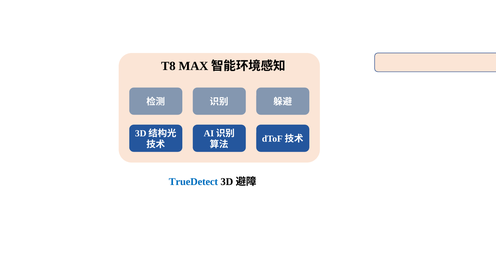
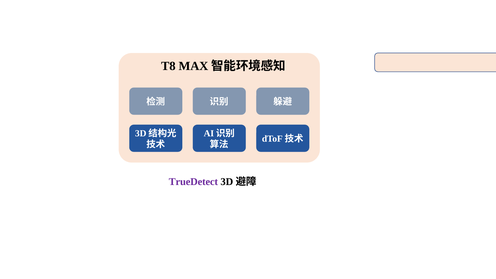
TrueDetect colour: blue -> purple (193, 182)
